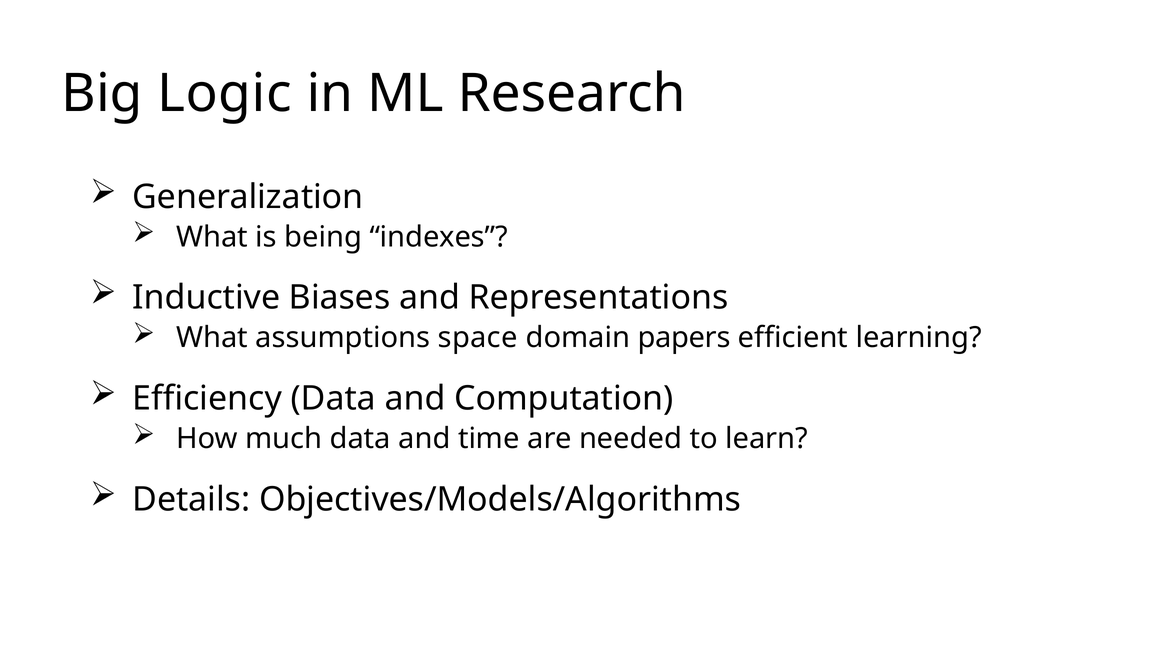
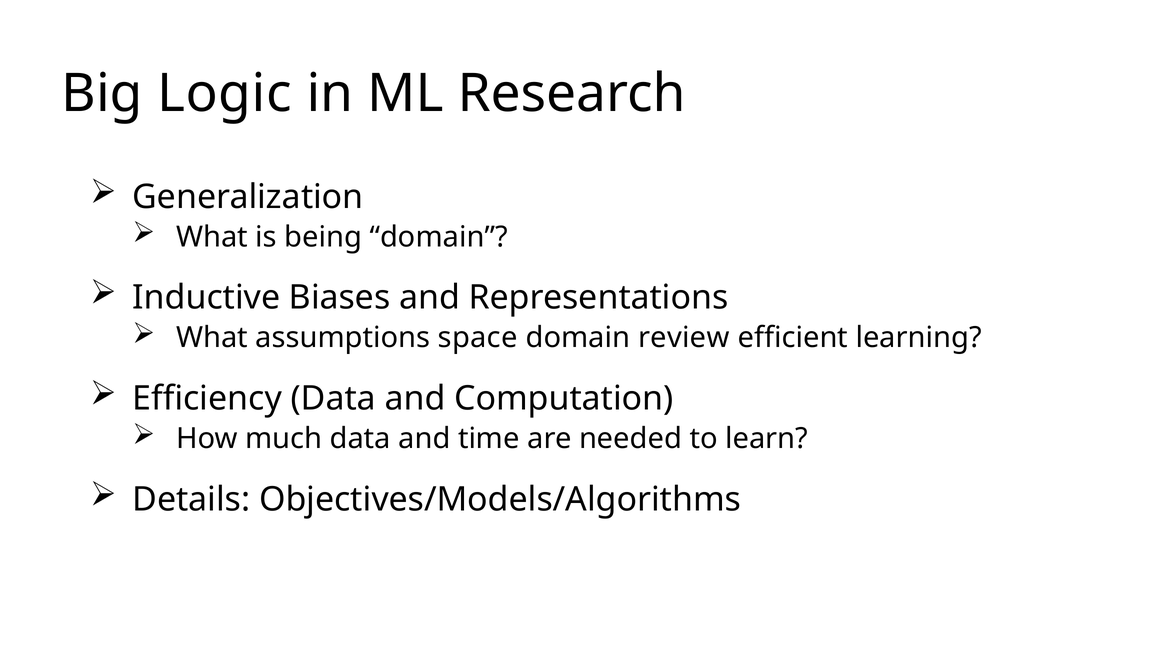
being indexes: indexes -> domain (439, 237)
papers: papers -> review (684, 338)
